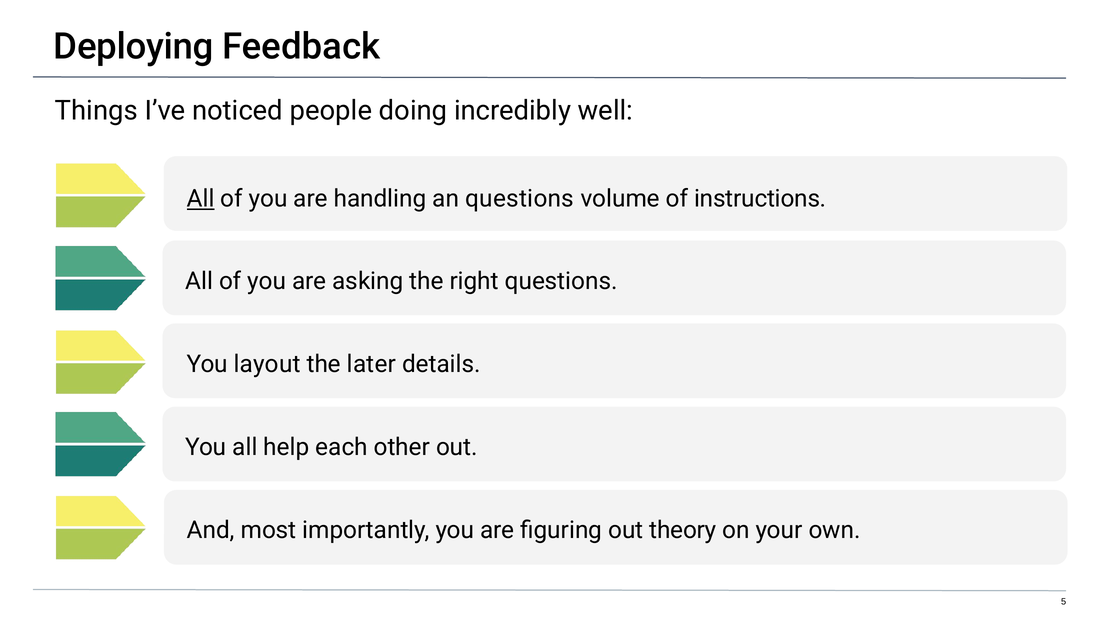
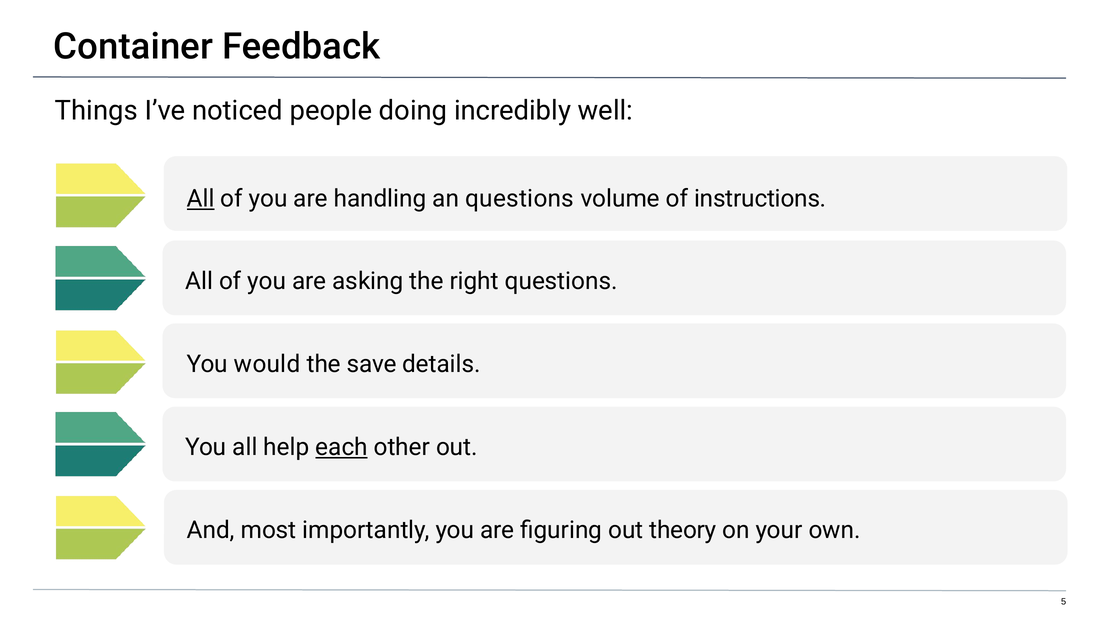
Deploying: Deploying -> Container (133, 47)
layout: layout -> would (267, 364)
later: later -> save (372, 364)
each underline: none -> present (342, 447)
